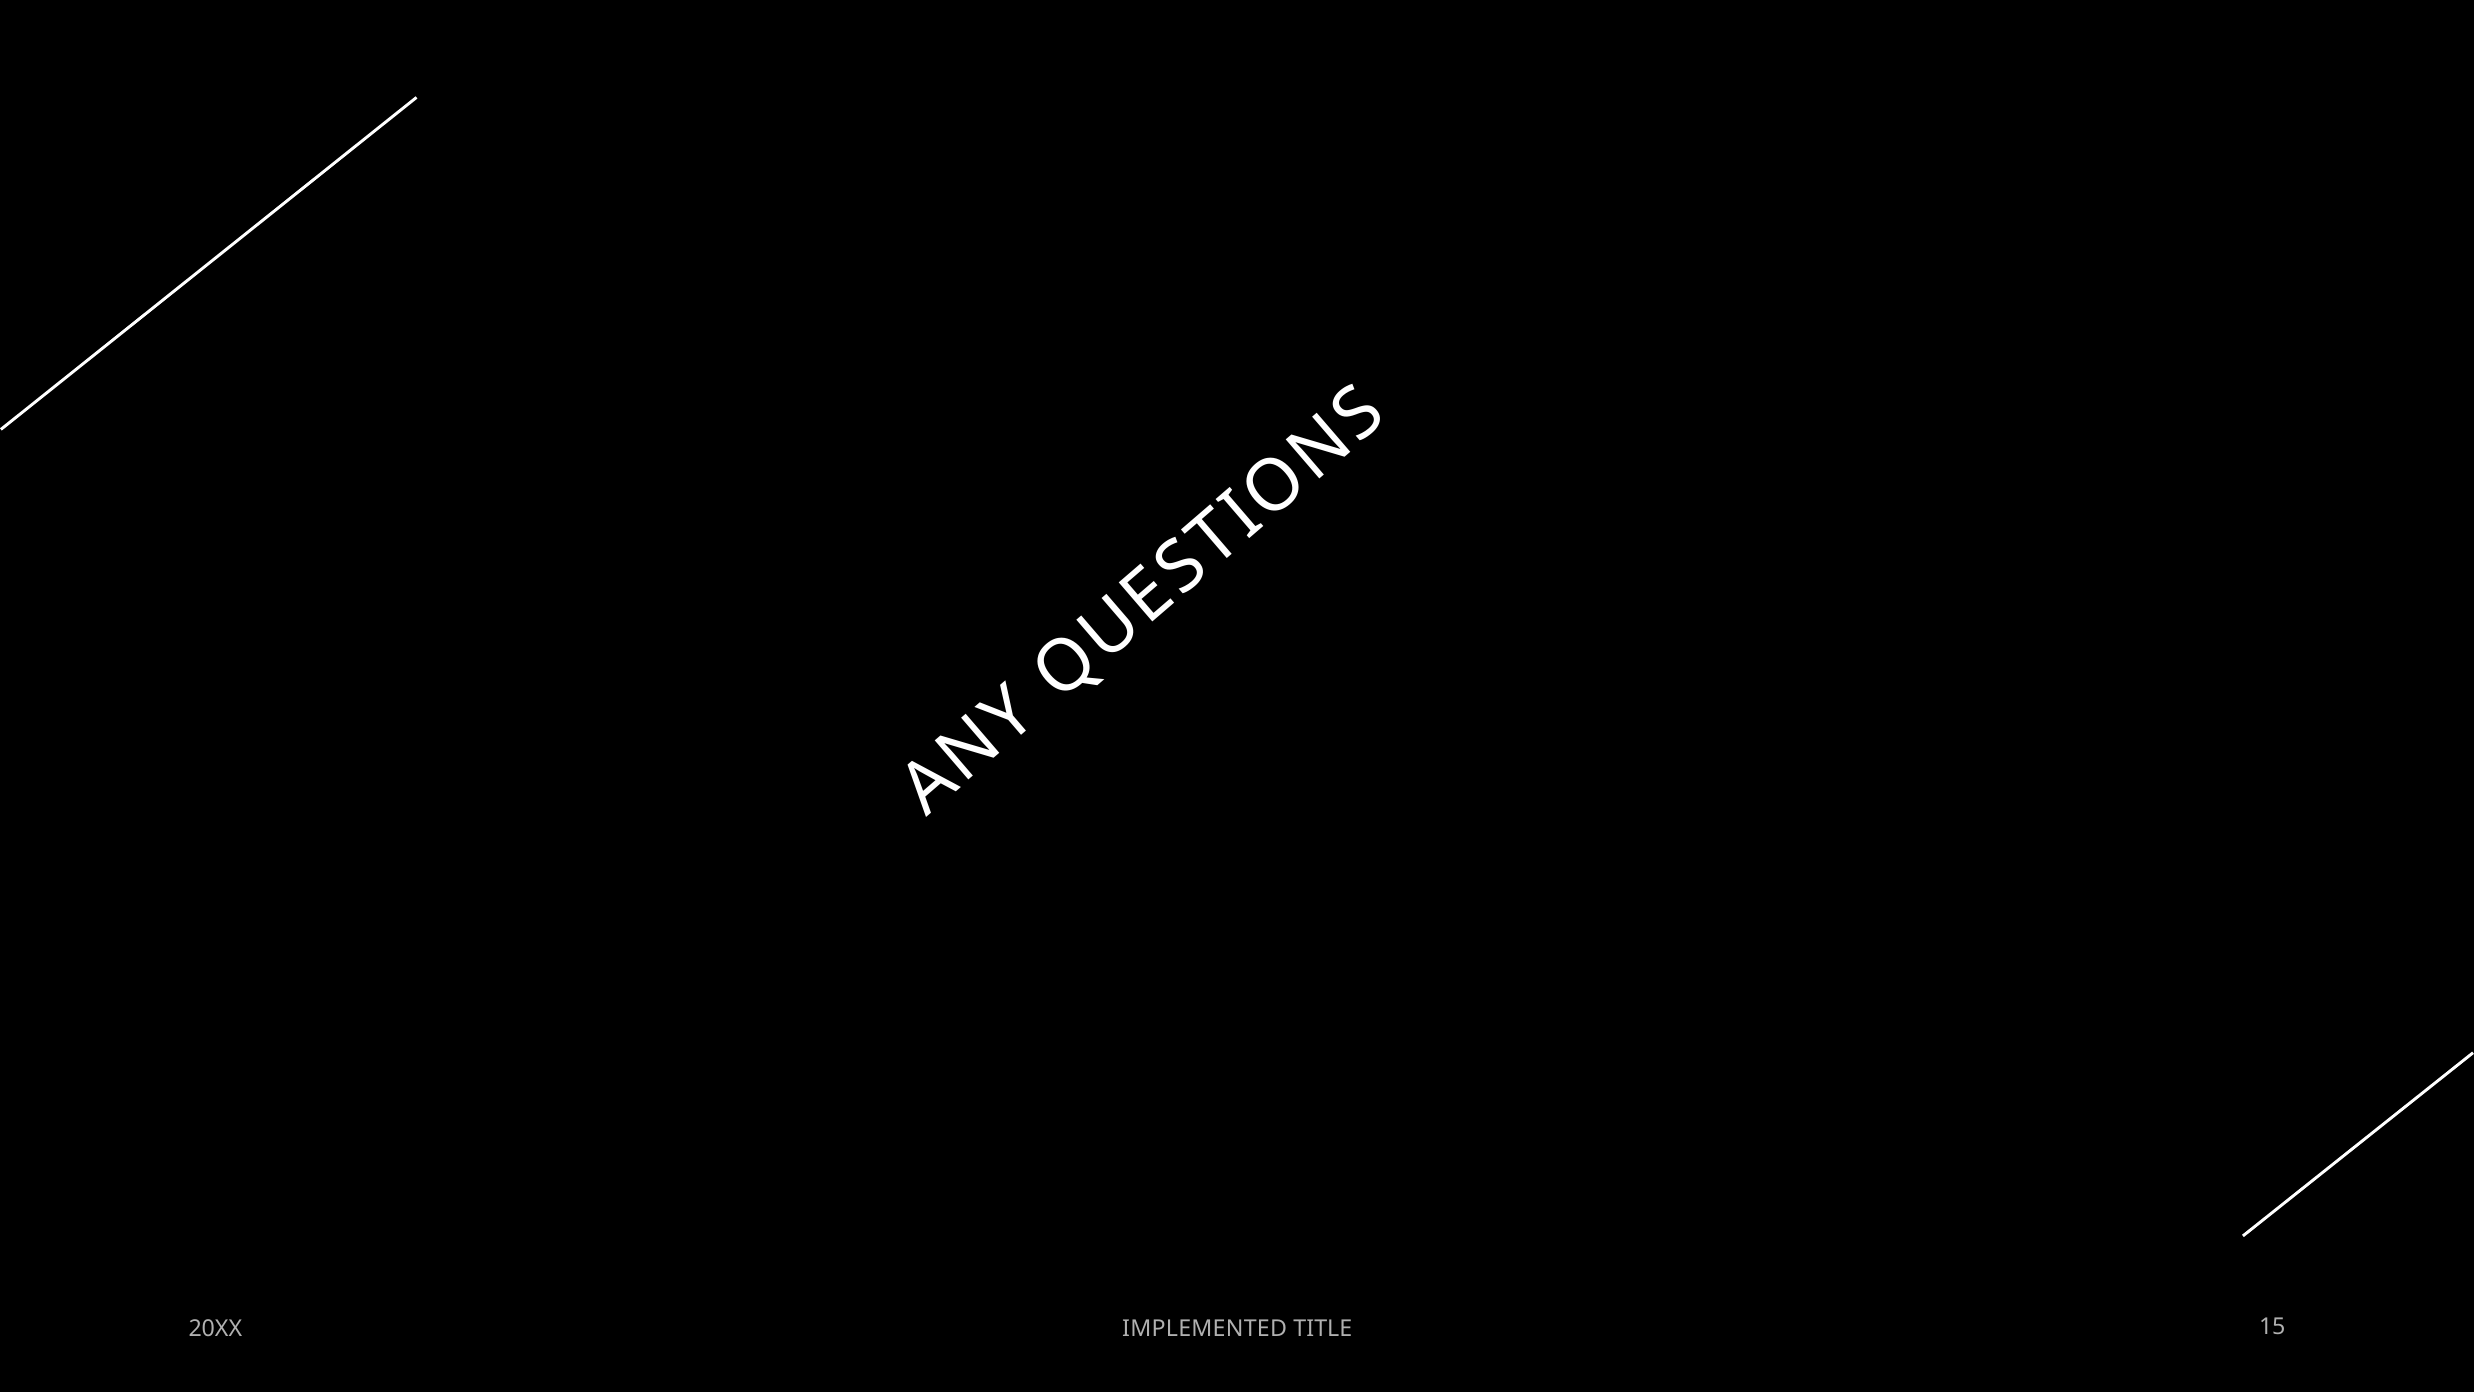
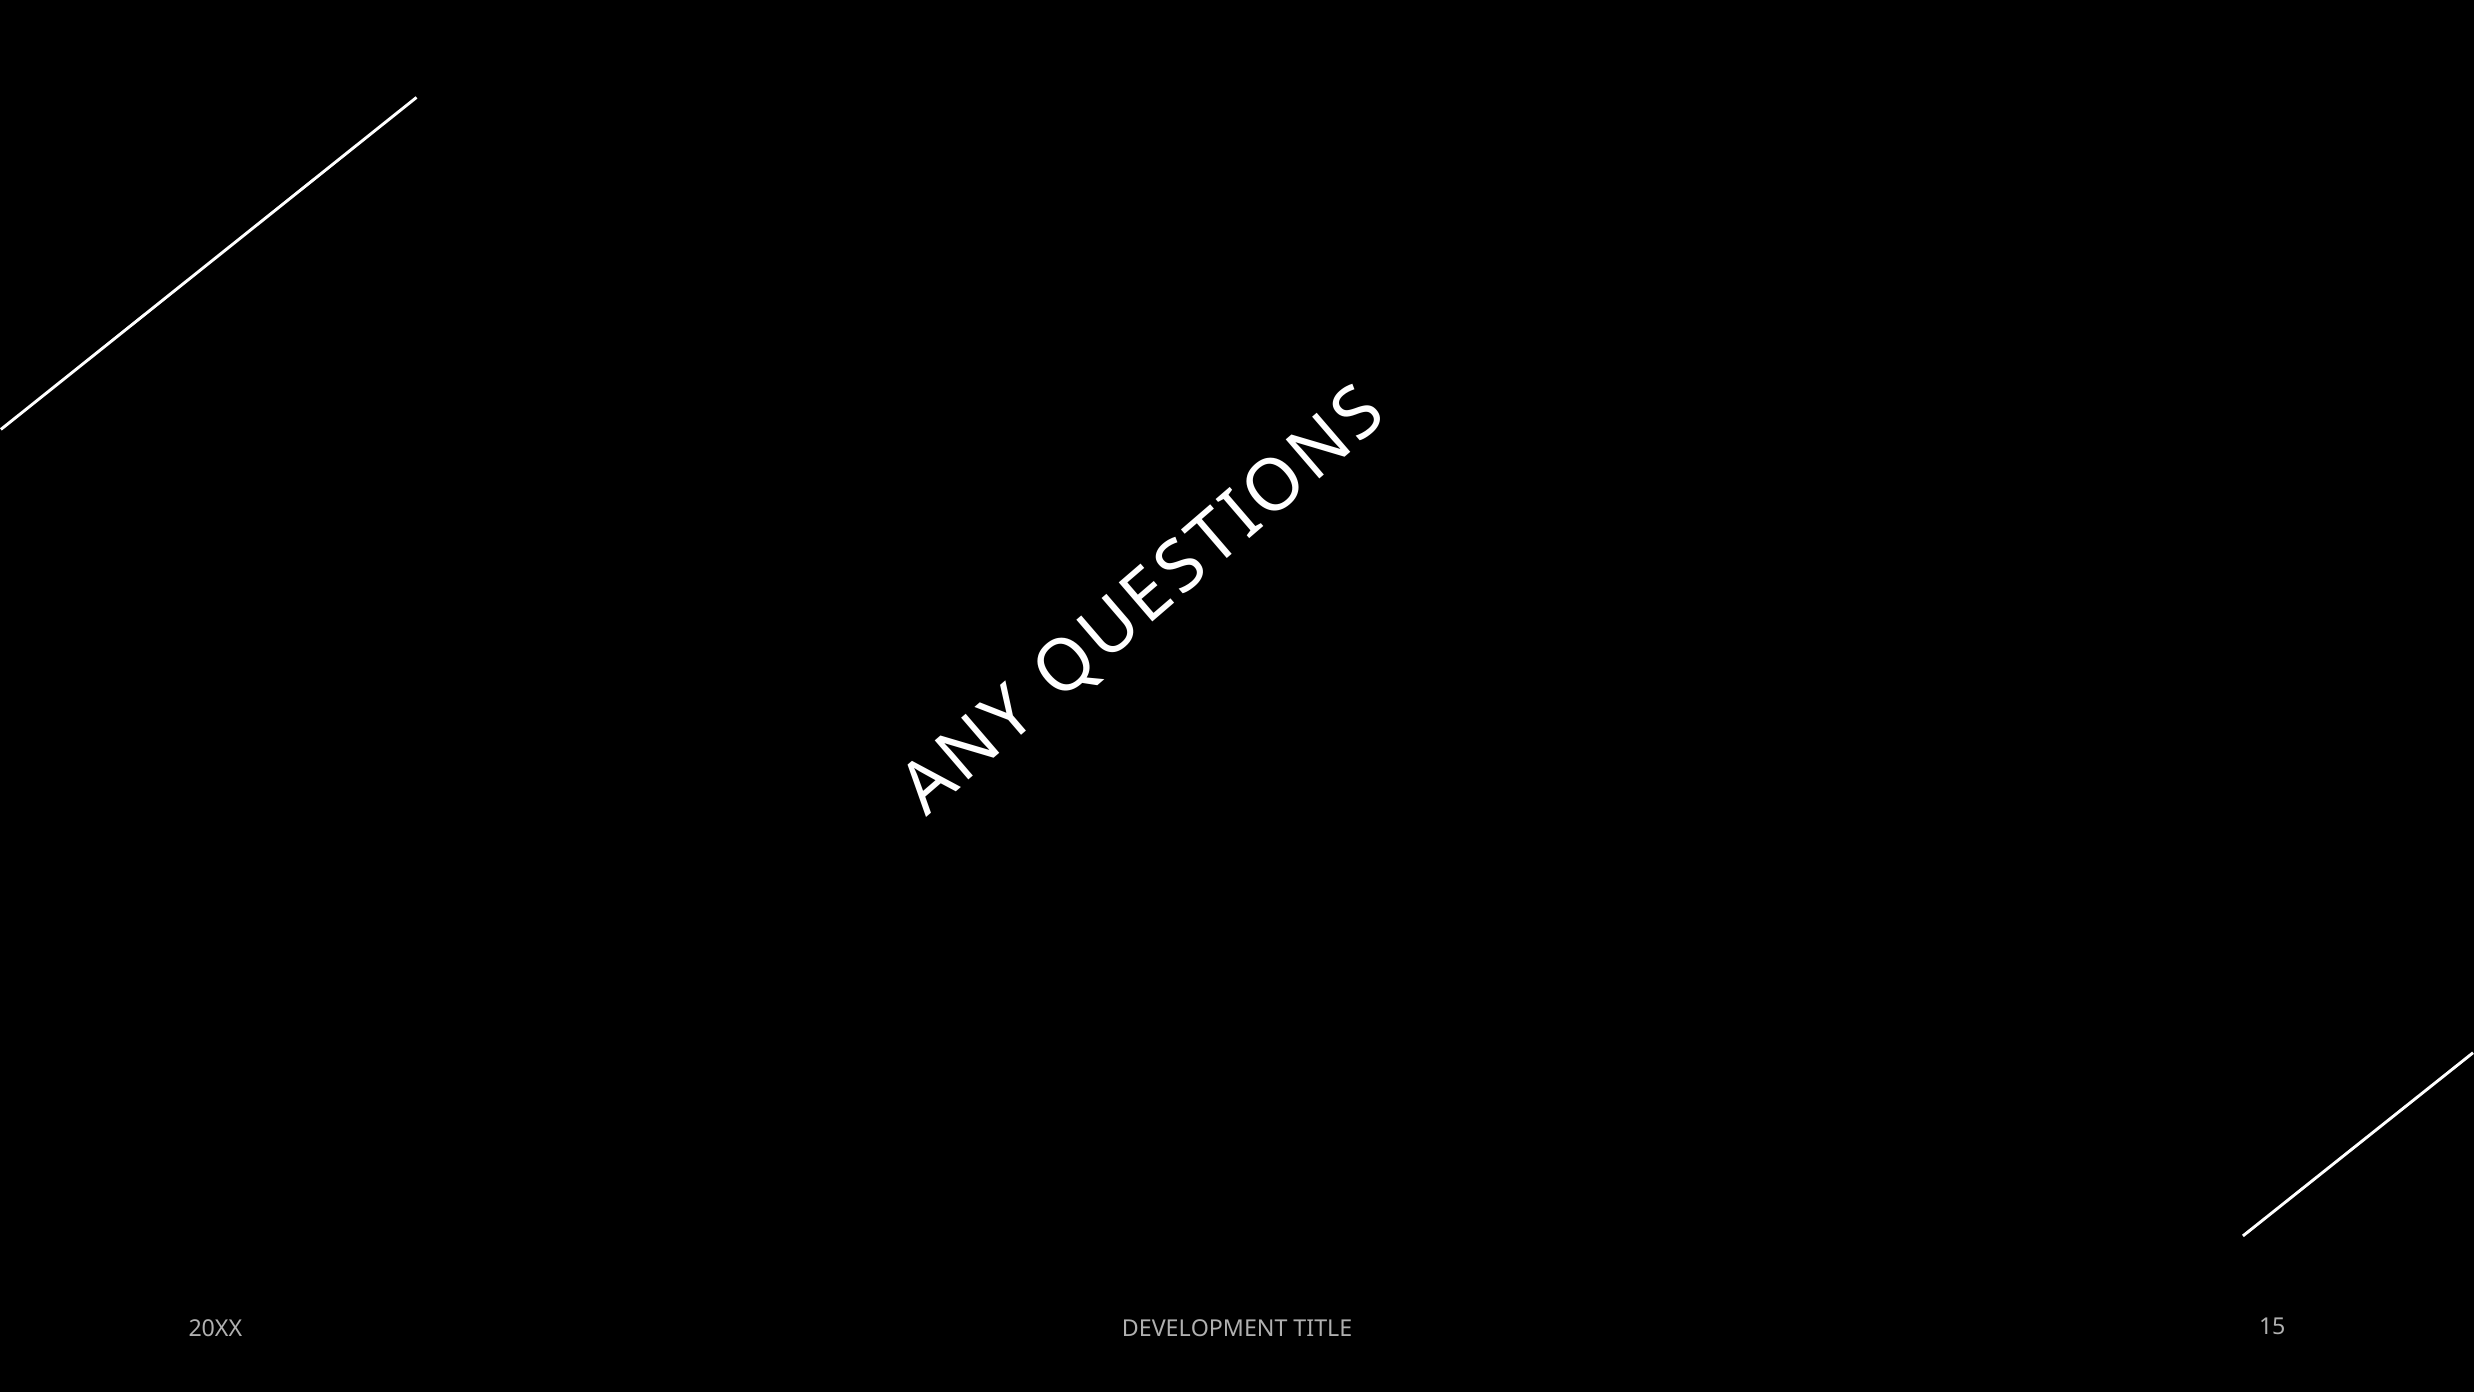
IMPLEMENTED: IMPLEMENTED -> DEVELOPMENT (1205, 1328)
